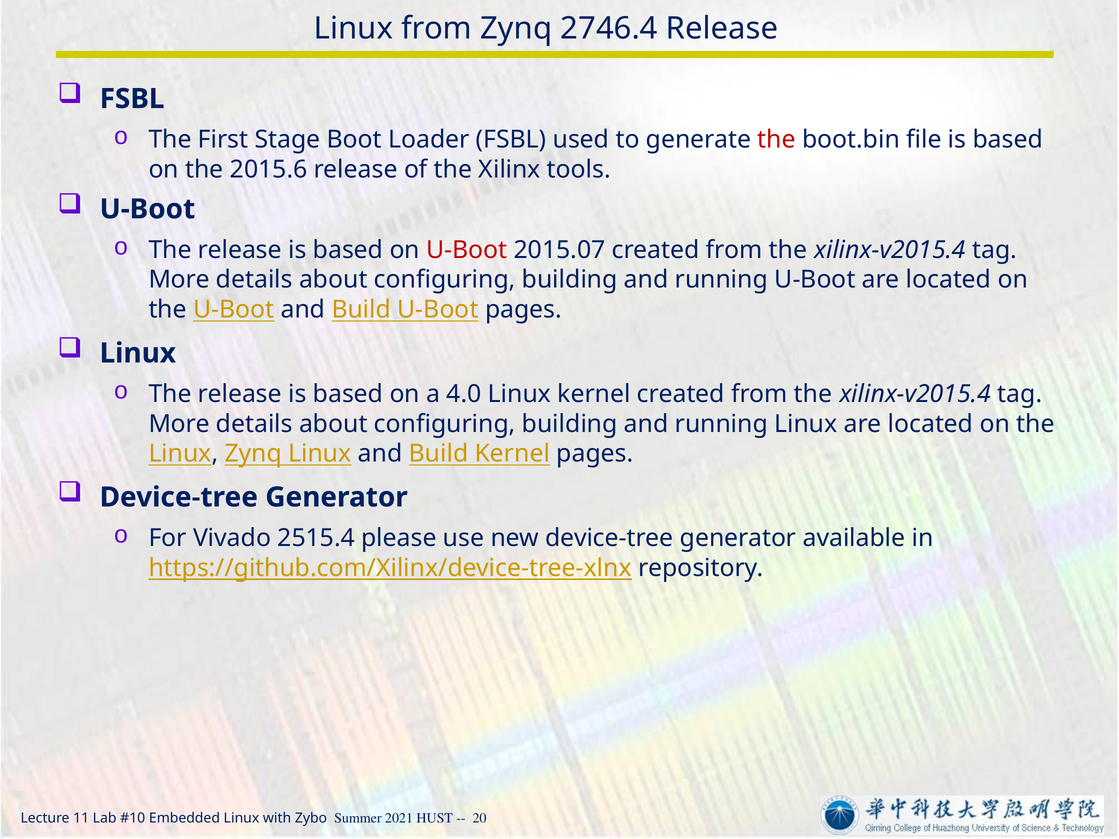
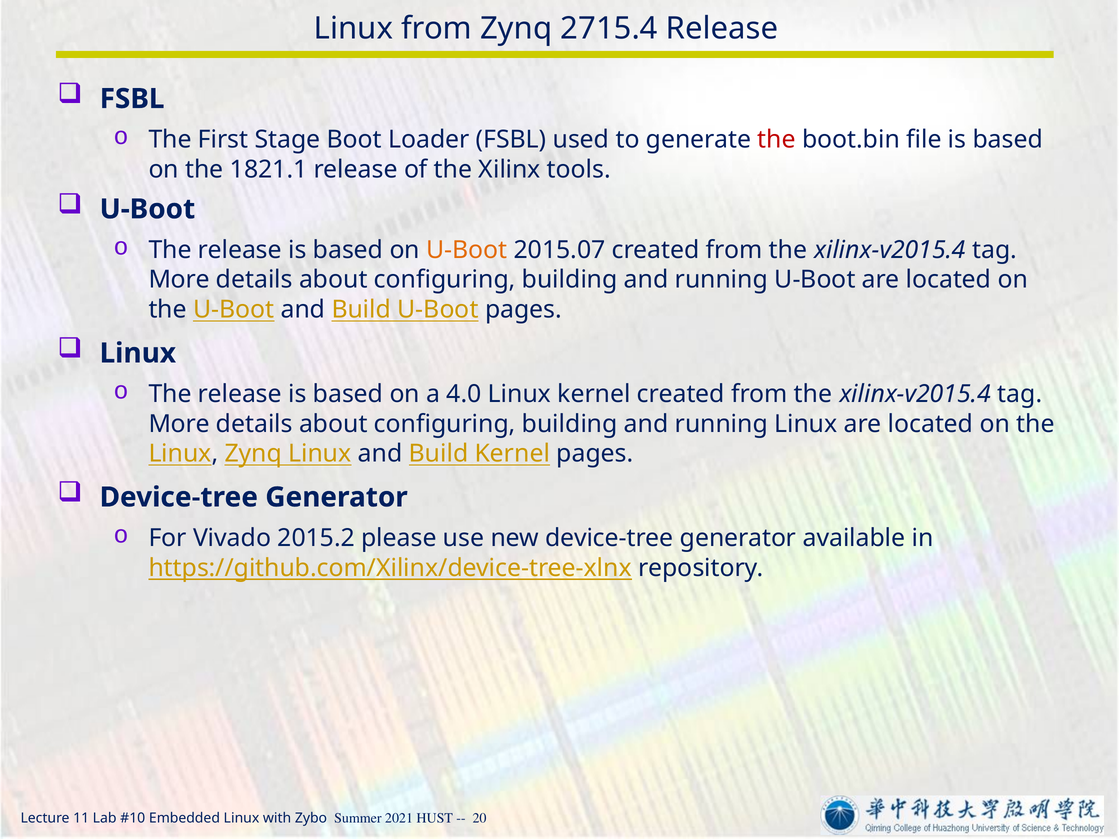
2746.4: 2746.4 -> 2715.4 (609, 28)
2015.6: 2015.6 -> 1821.1 (269, 169)
U-Boot colour: red -> orange (467, 250)
2515.4: 2515.4 -> 2015.2 (316, 538)
